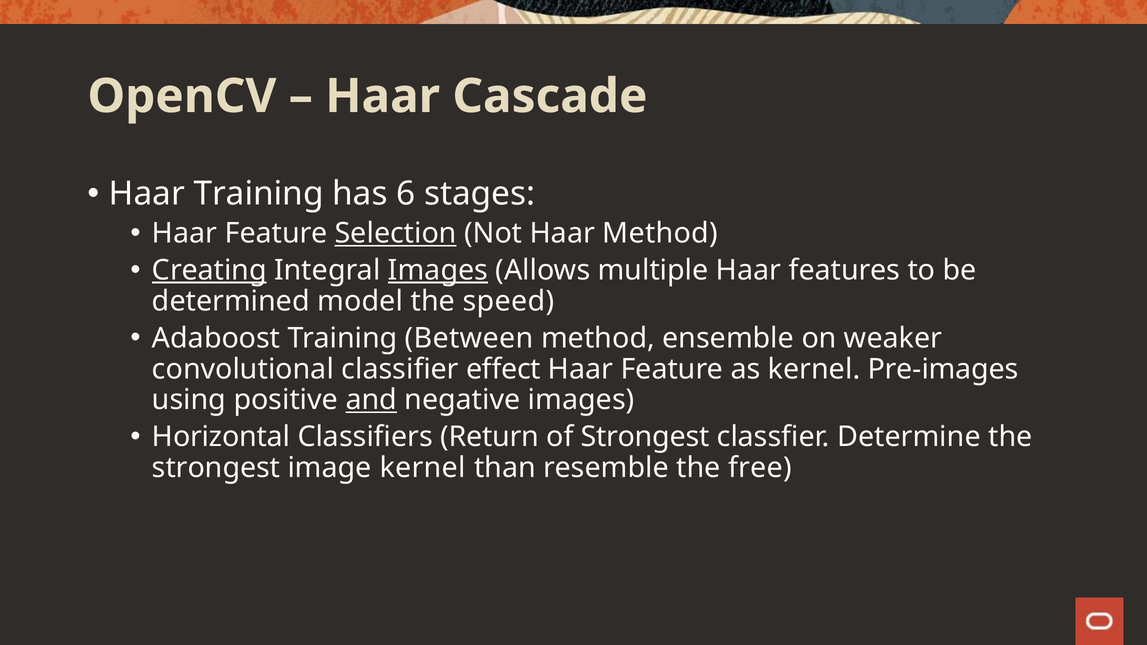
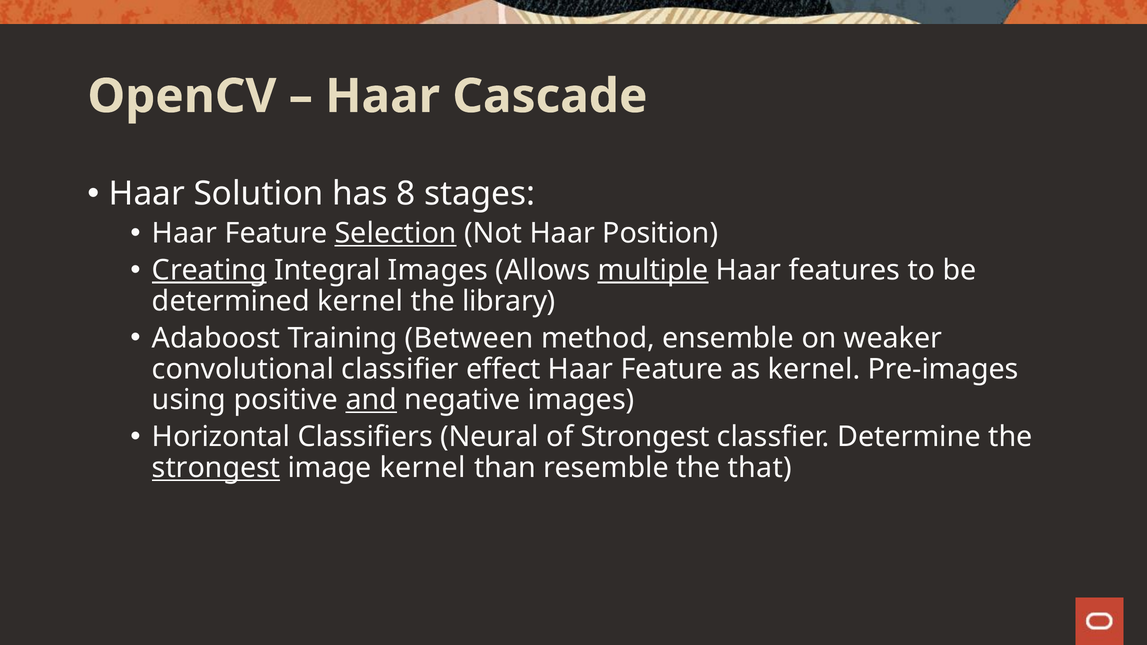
Haar Training: Training -> Solution (259, 194)
6: 6 -> 8 (406, 194)
Haar Method: Method -> Position (660, 233)
Images underline: present -> none (438, 270)
multiple underline: none -> present (653, 270)
determined model: model -> kernel (360, 301)
speed: speed -> library (509, 301)
Return: Return -> Neural (490, 437)
strongest underline: none -> present (216, 468)
free: free -> that (760, 468)
